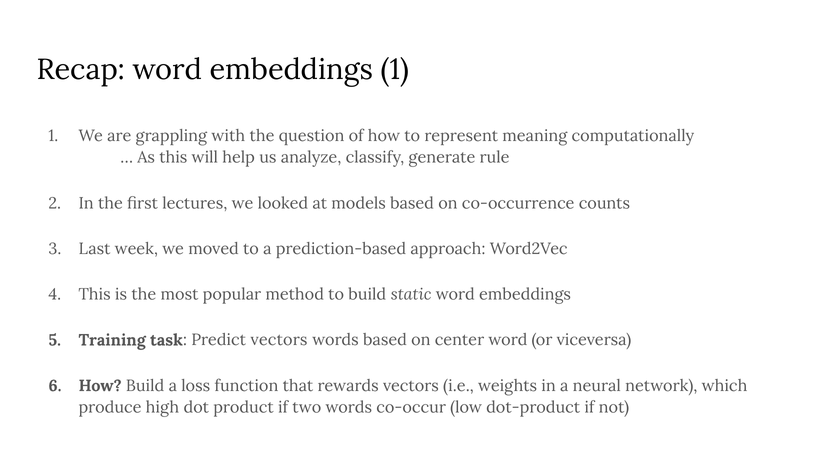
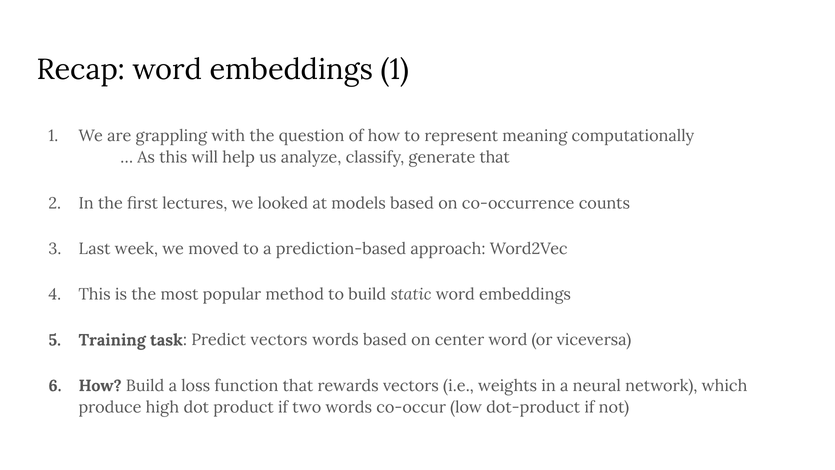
generate rule: rule -> that (495, 158)
